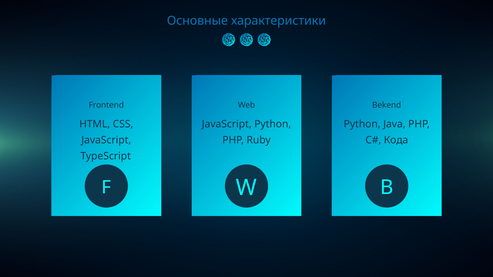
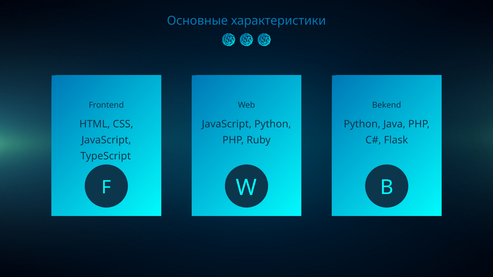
Кода: Кода -> Flask (396, 140)
